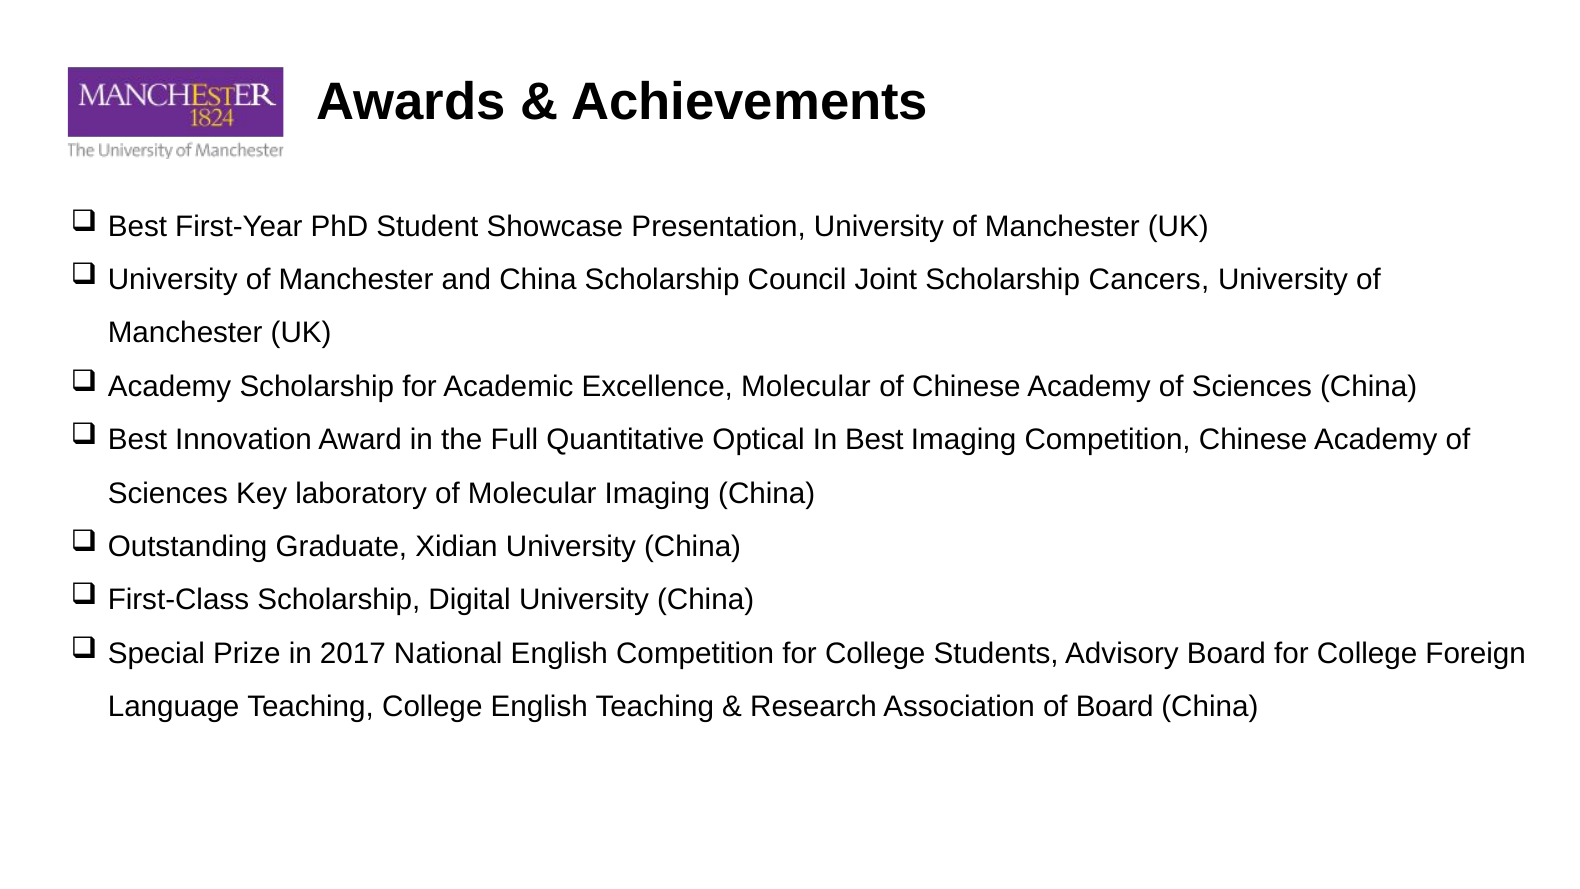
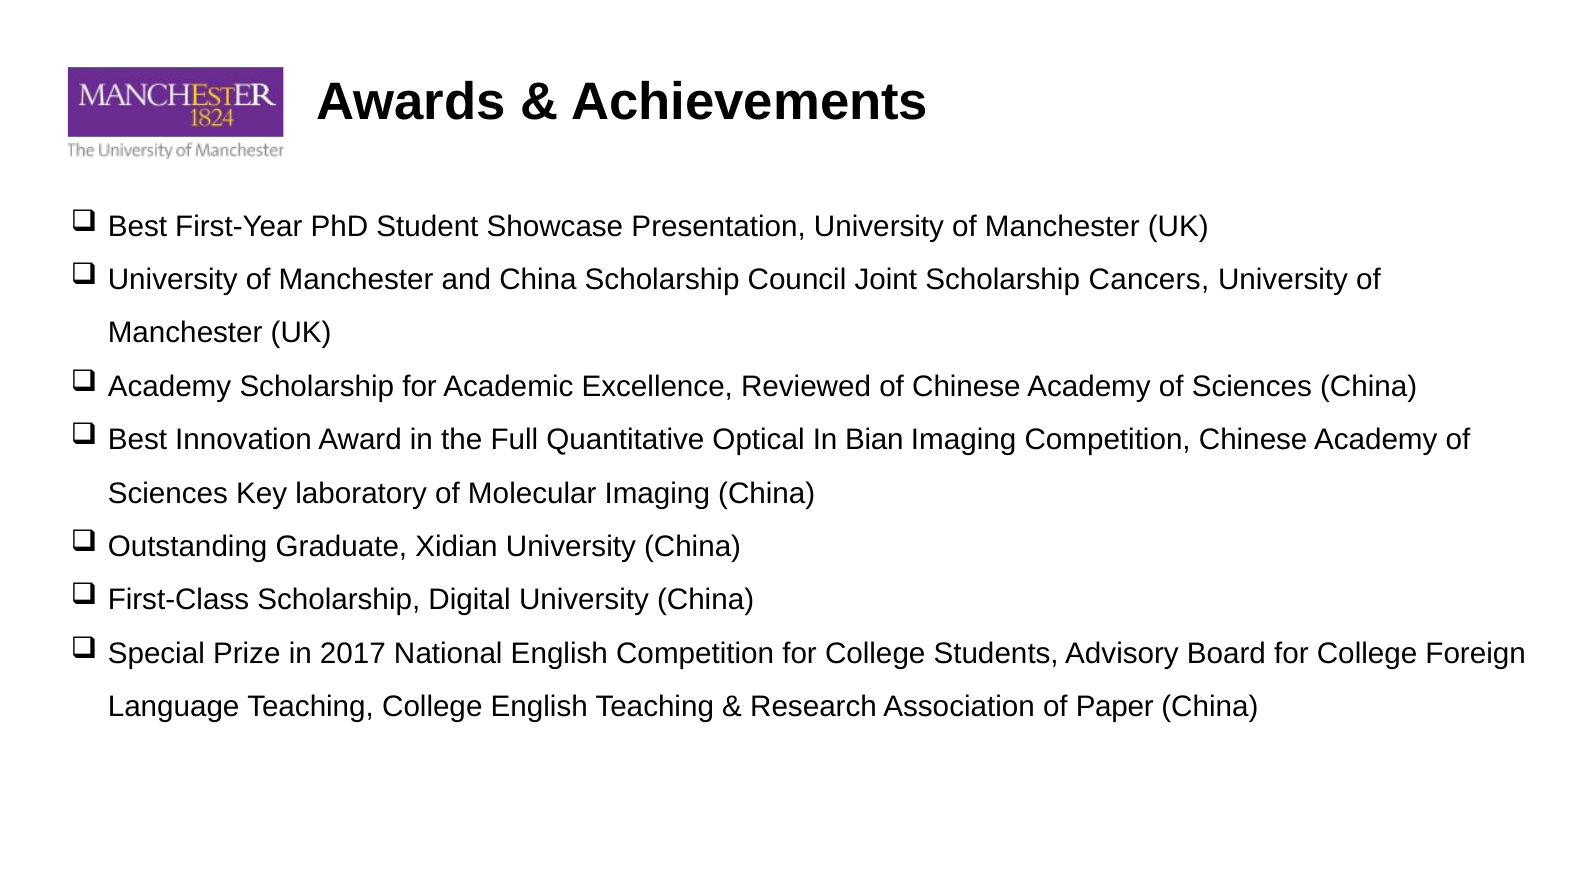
Excellence Molecular: Molecular -> Reviewed (806, 386)
In Best: Best -> Bian (874, 440)
of Board: Board -> Paper (1115, 706)
